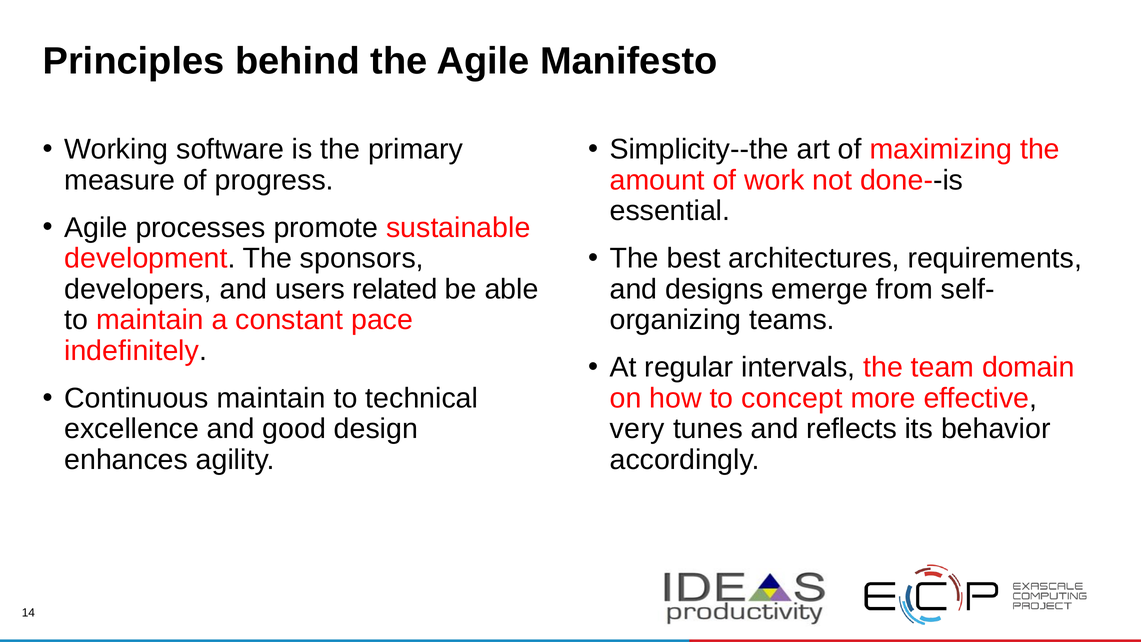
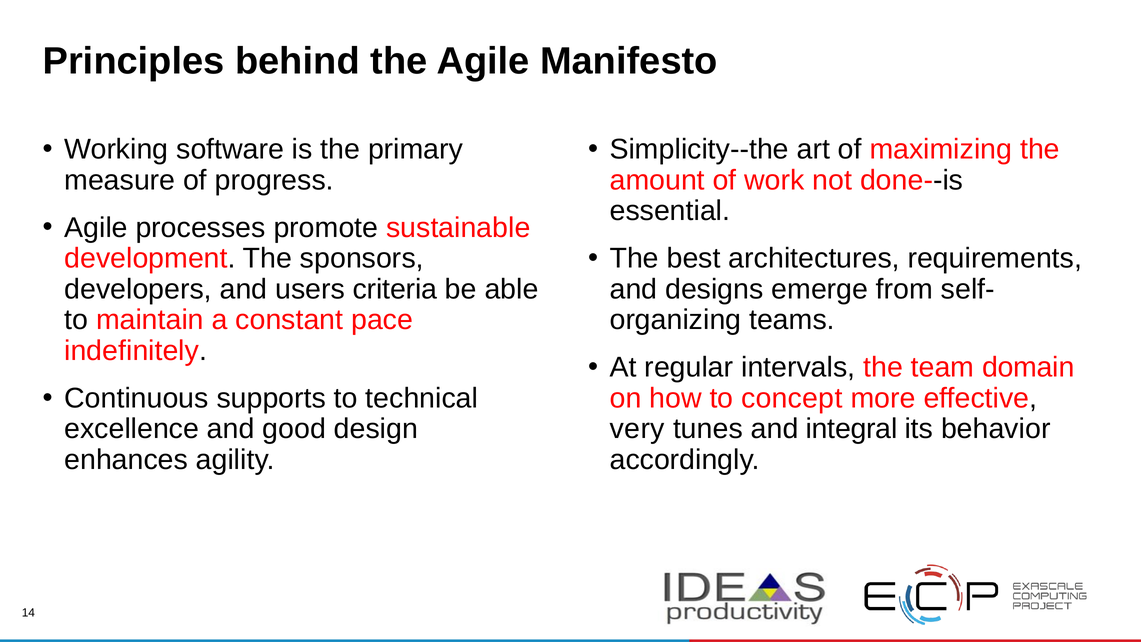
related: related -> criteria (395, 289)
Continuous maintain: maintain -> supports (271, 398)
reflects: reflects -> integral (852, 429)
